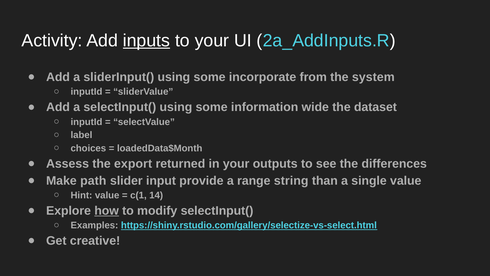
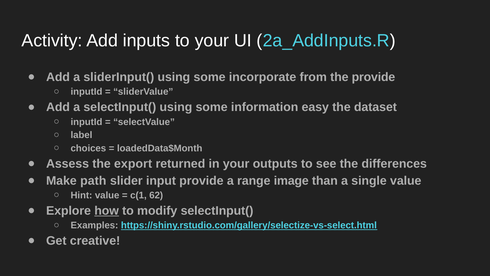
inputs underline: present -> none (146, 41)
the system: system -> provide (373, 77)
wide: wide -> easy (315, 107)
string: string -> image (291, 180)
14: 14 -> 62 (156, 195)
